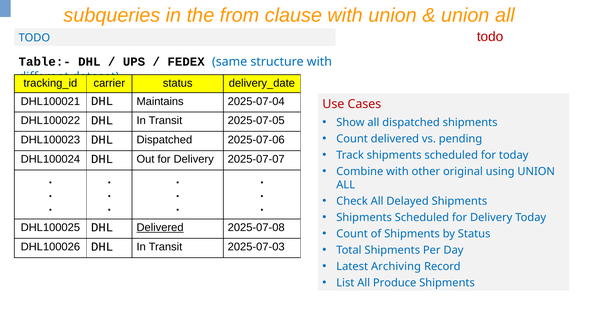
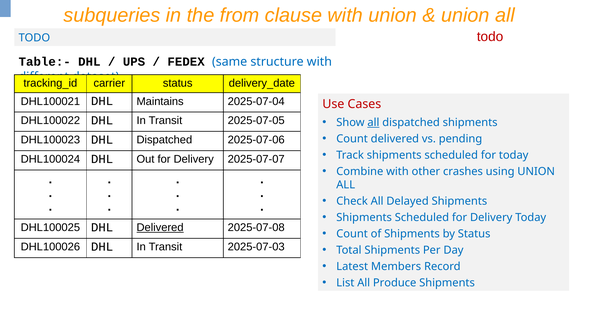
all underline: none -> present (373, 123)
original: original -> crashes (463, 172)
Archiving: Archiving -> Members (396, 267)
